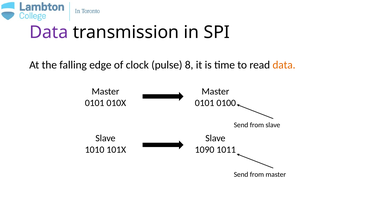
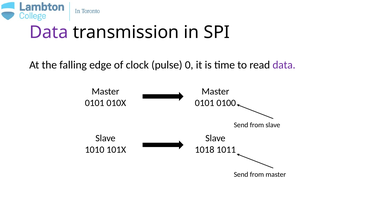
8: 8 -> 0 (189, 65)
data colour: orange -> purple (284, 65)
1090: 1090 -> 1018 (205, 150)
